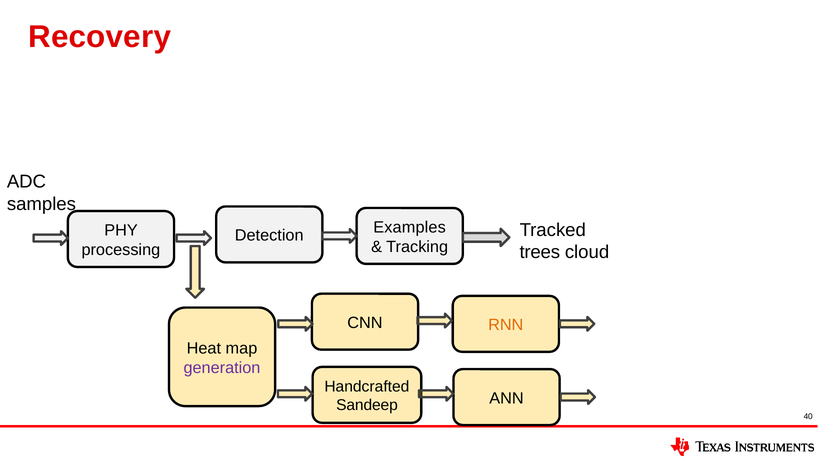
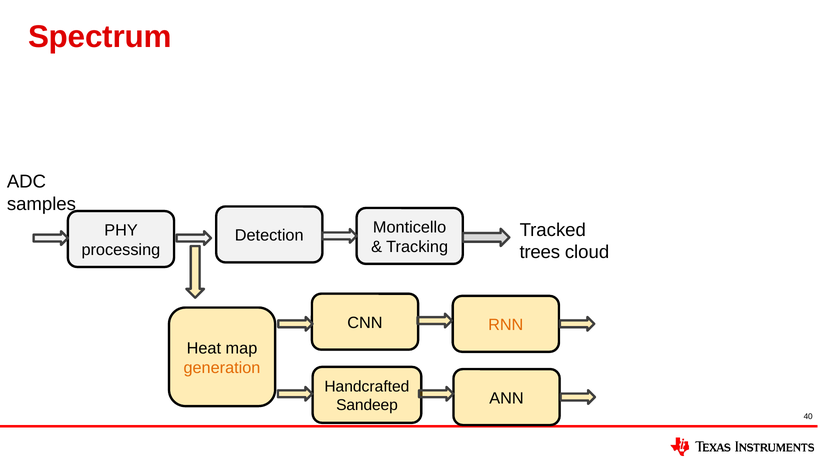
Recovery: Recovery -> Spectrum (100, 37)
Examples: Examples -> Monticello (410, 227)
generation colour: purple -> orange (222, 368)
